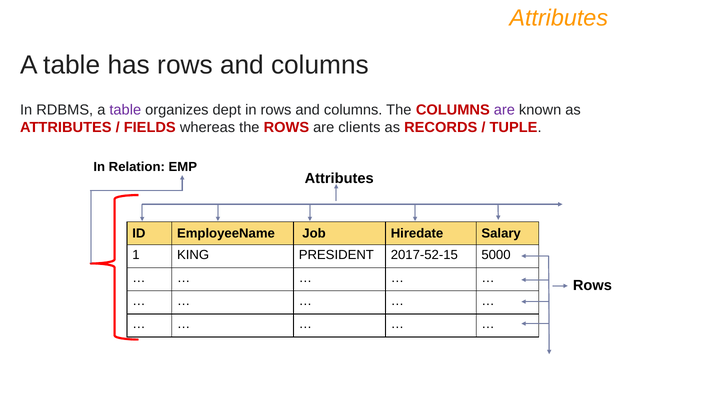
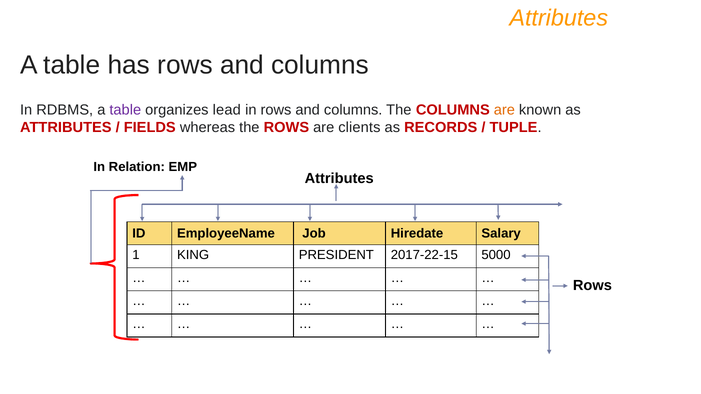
dept: dept -> lead (227, 110)
are colour: purple -> orange (504, 110)
2017-52-15: 2017-52-15 -> 2017-22-15 (424, 255)
